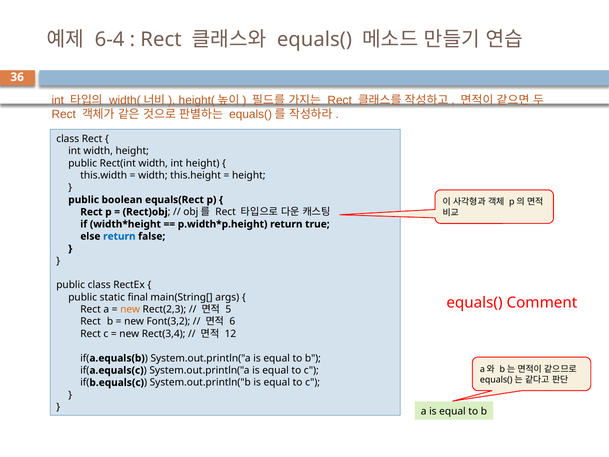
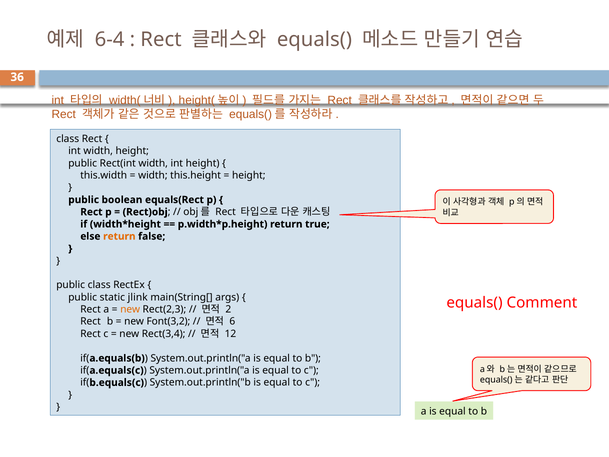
return colour: blue -> orange (119, 236)
final: final -> jlink (138, 297)
5: 5 -> 2 (228, 309)
